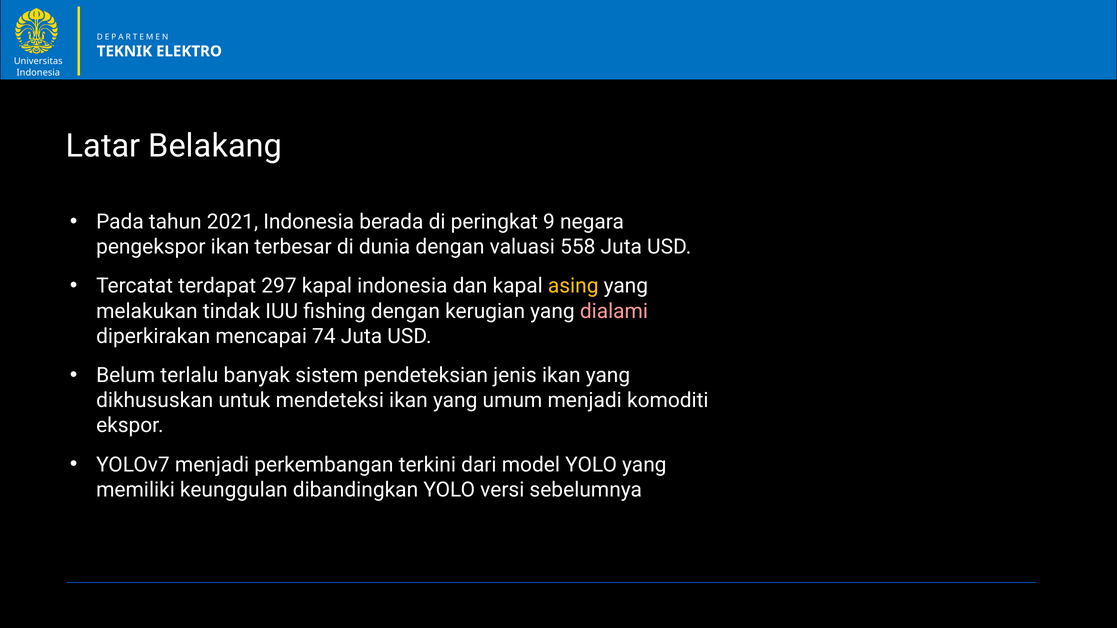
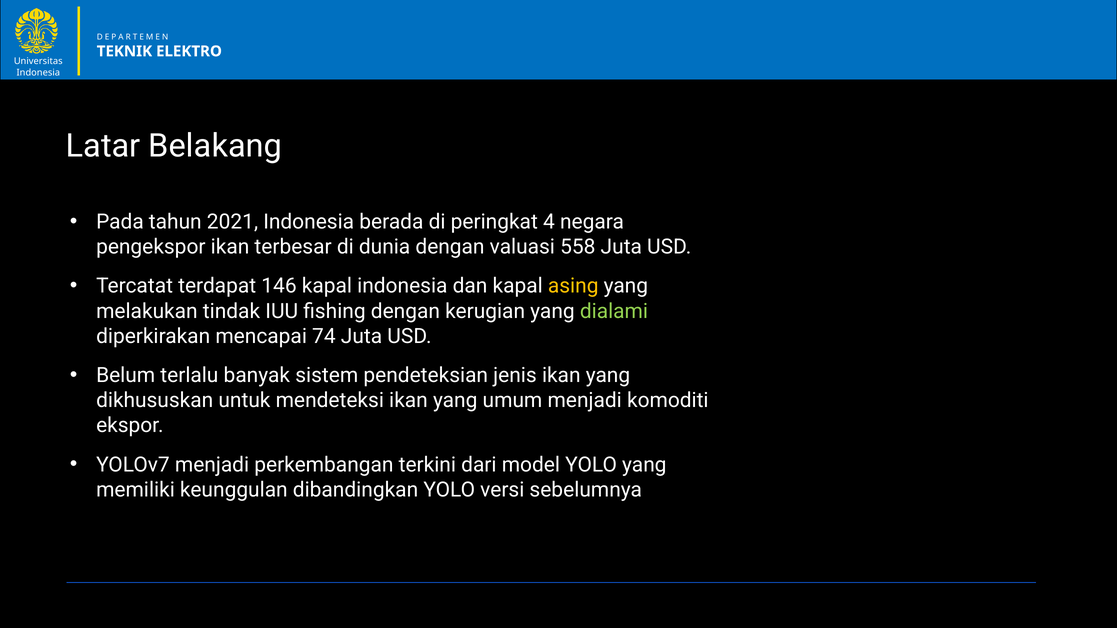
9: 9 -> 4 (549, 222)
297: 297 -> 146 (279, 286)
dialami colour: pink -> light green (614, 311)
